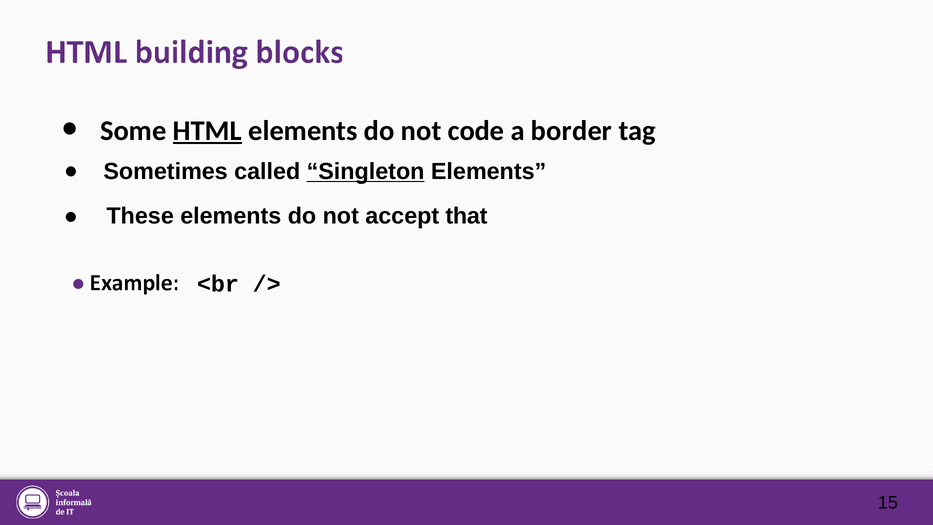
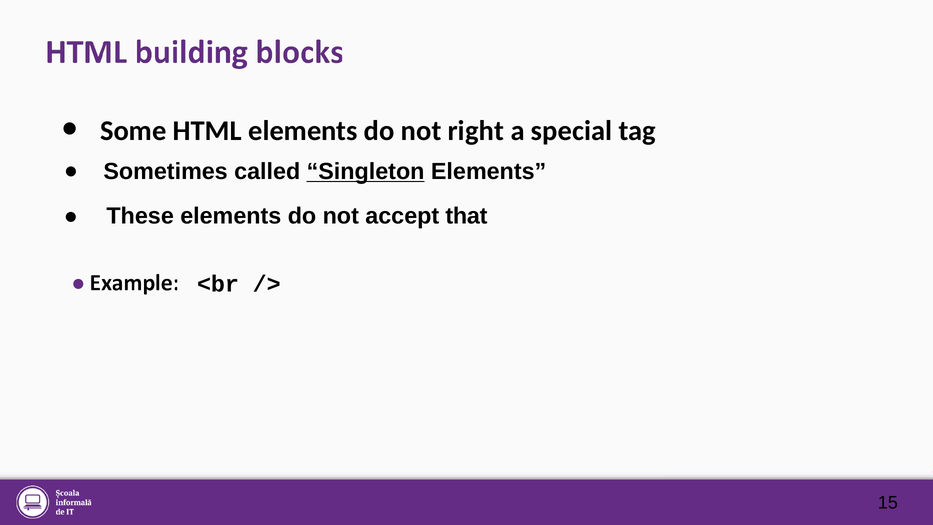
HTML underline: present -> none (207, 131)
code: code -> right (476, 131)
border: border -> special (572, 131)
